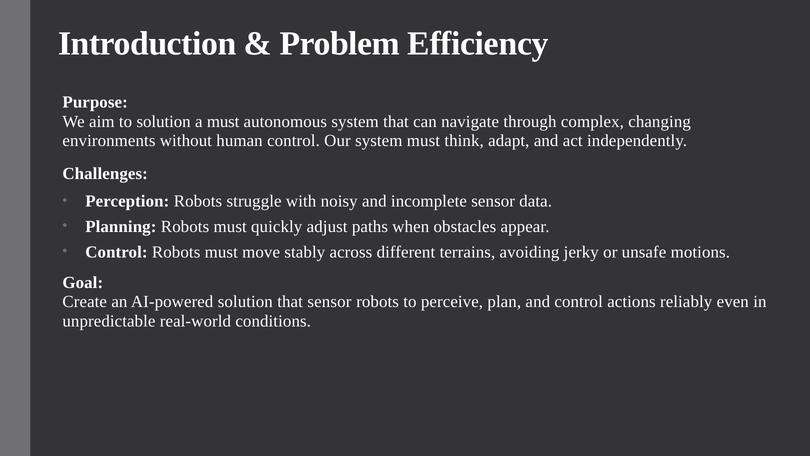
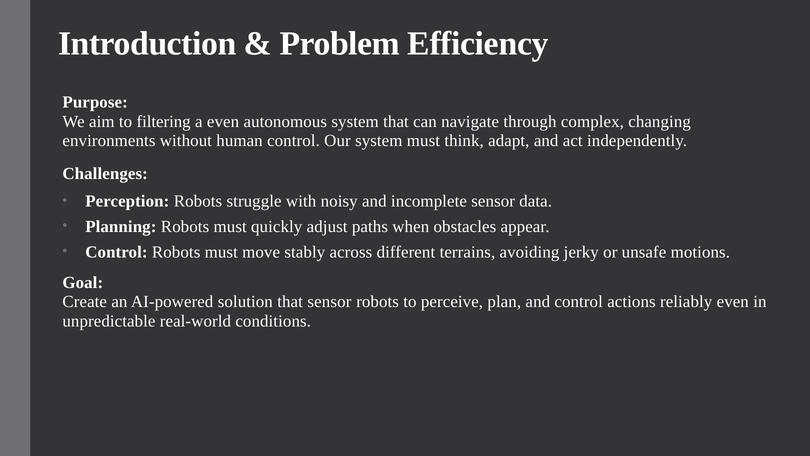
to solution: solution -> filtering (164, 121)
a must: must -> even (223, 121)
